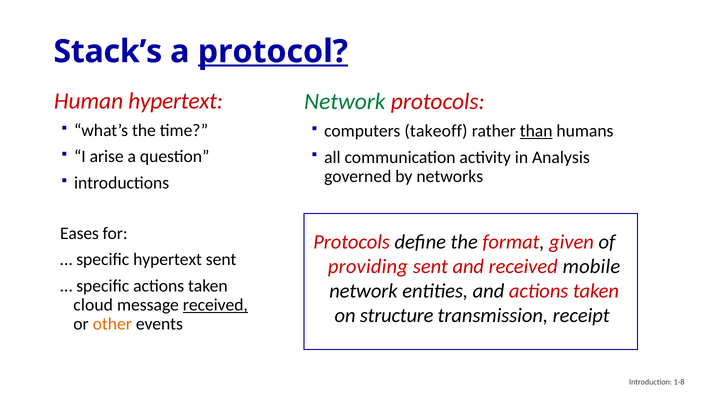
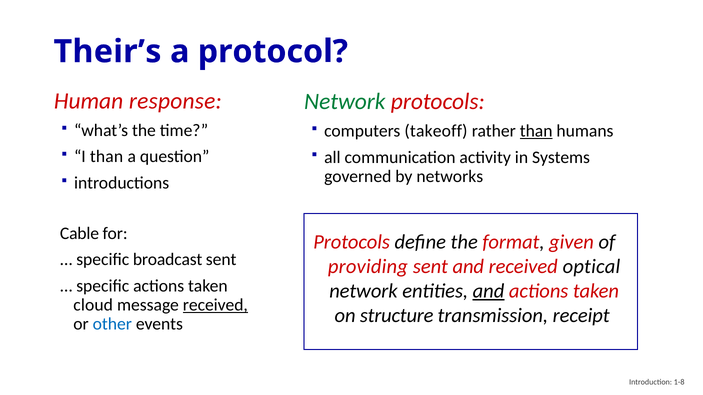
Stack’s: Stack’s -> Their’s (108, 52)
protocol underline: present -> none (273, 52)
Human hypertext: hypertext -> response (175, 101)
I arise: arise -> than (107, 157)
Analysis: Analysis -> Systems (561, 157)
Eases: Eases -> Cable (79, 234)
specific hypertext: hypertext -> broadcast (168, 260)
mobile: mobile -> optical (591, 267)
and underline: none -> present (489, 291)
other colour: orange -> blue (112, 324)
